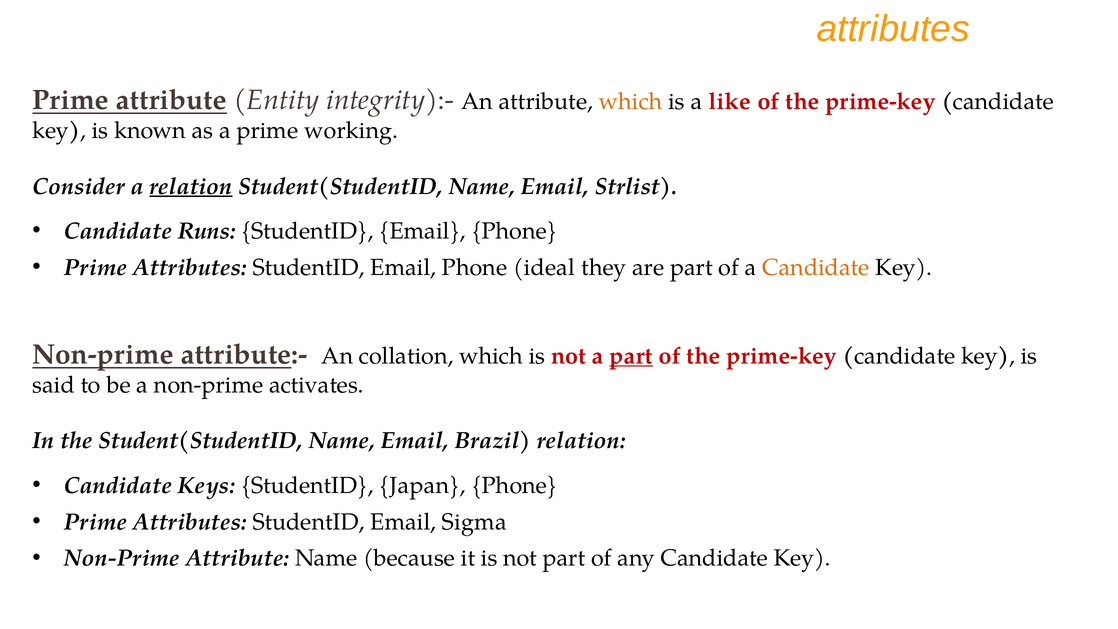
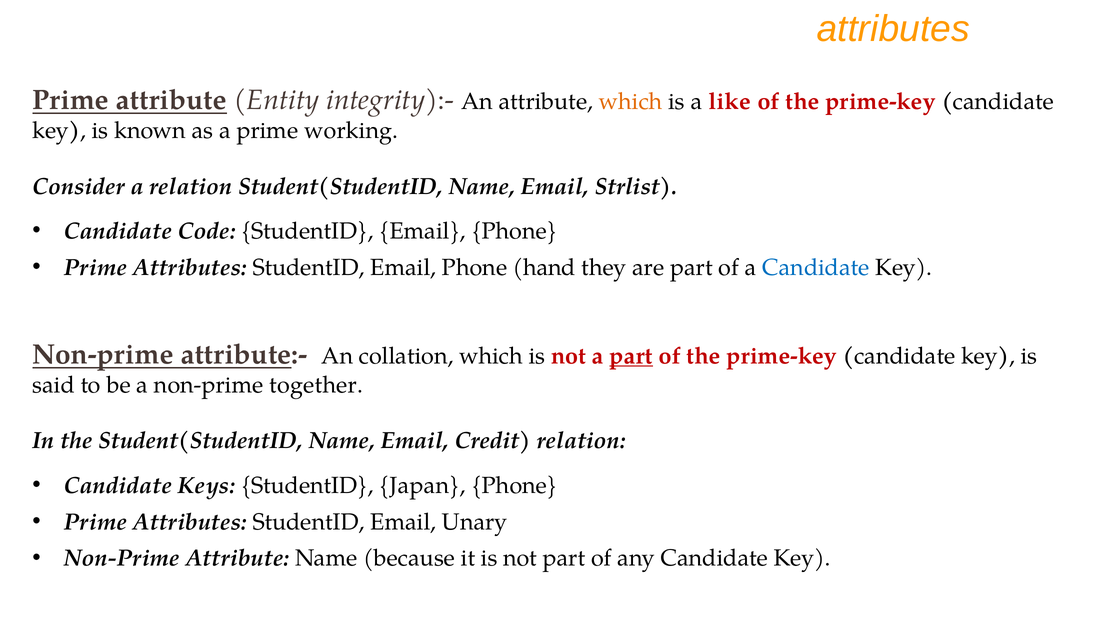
relation underline: present -> none (191, 186)
Runs: Runs -> Code (207, 231)
ideal: ideal -> hand (544, 267)
Candidate colour: orange -> blue (816, 267)
activates: activates -> together (316, 385)
Brazil: Brazil -> Credit (493, 441)
Sigma: Sigma -> Unary (475, 522)
